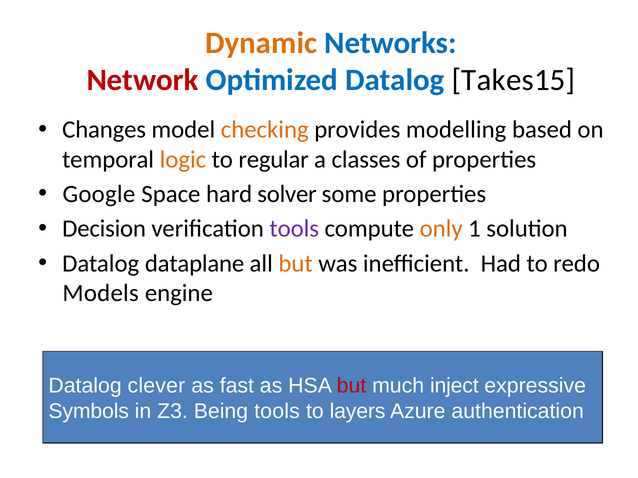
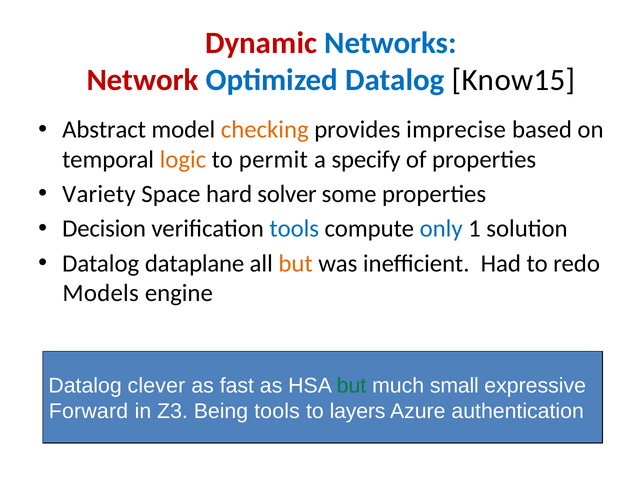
Dynamic colour: orange -> red (261, 43)
Takes15: Takes15 -> Know15 (513, 80)
Changes: Changes -> Abstract (104, 130)
modelling: modelling -> imprecise (456, 130)
regular: regular -> permit (273, 160)
classes: classes -> specify (366, 160)
Google: Google -> Variety (99, 194)
tools colour: purple -> blue (294, 229)
only colour: orange -> blue (441, 229)
but colour: red -> green (351, 386)
inject: inject -> small (454, 386)
Symbols: Symbols -> Forward (89, 412)
